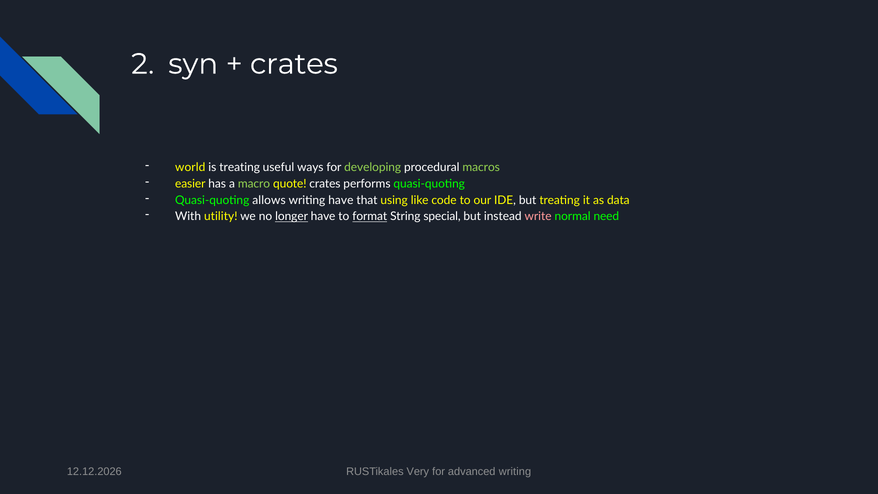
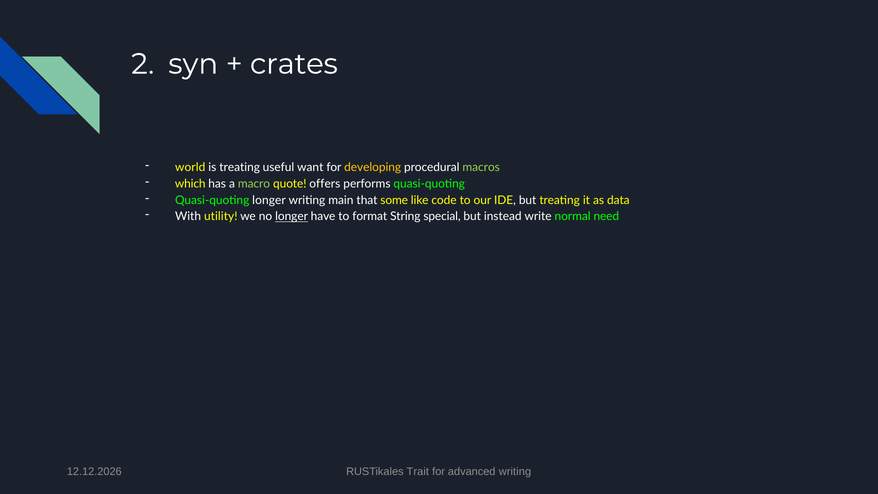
ways: ways -> want (310, 167)
developing colour: light green -> yellow (373, 167)
easier: easier -> which (190, 184)
quote crates: crates -> offers (325, 184)
Quasi-quoting allows: allows -> longer (269, 200)
writing have: have -> main (341, 200)
using: using -> some (394, 200)
format underline: present -> none (370, 216)
write colour: pink -> white (538, 216)
Very: Very -> Trait (418, 472)
